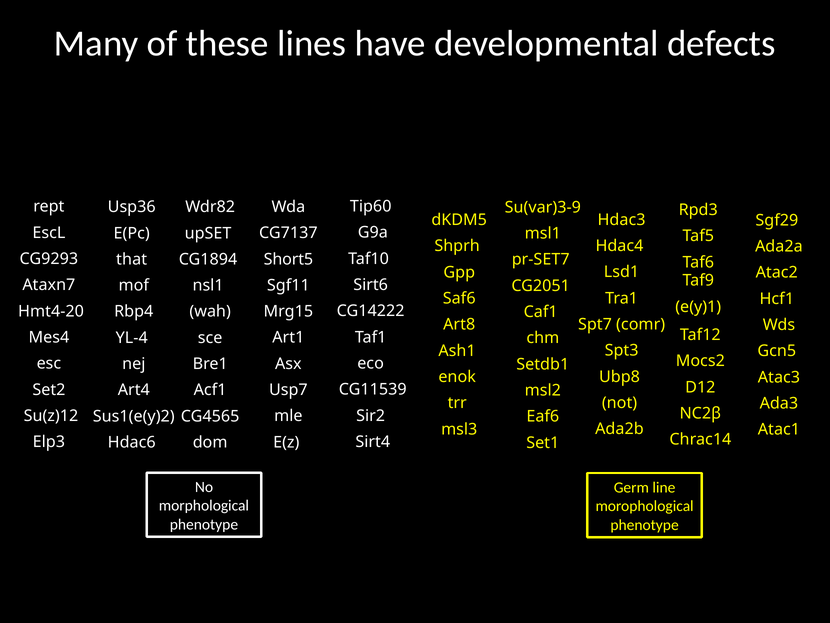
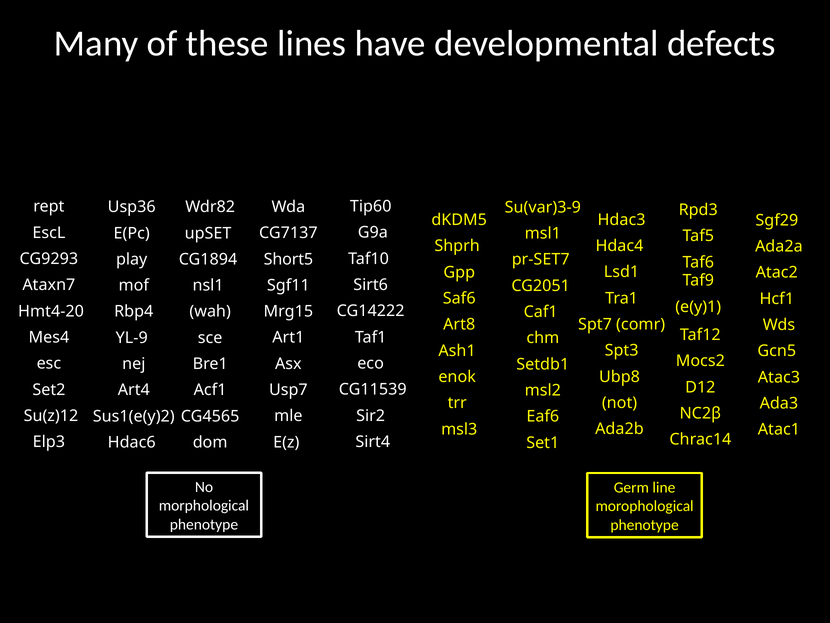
that: that -> play (132, 259)
YL-4: YL-4 -> YL-9 (132, 338)
